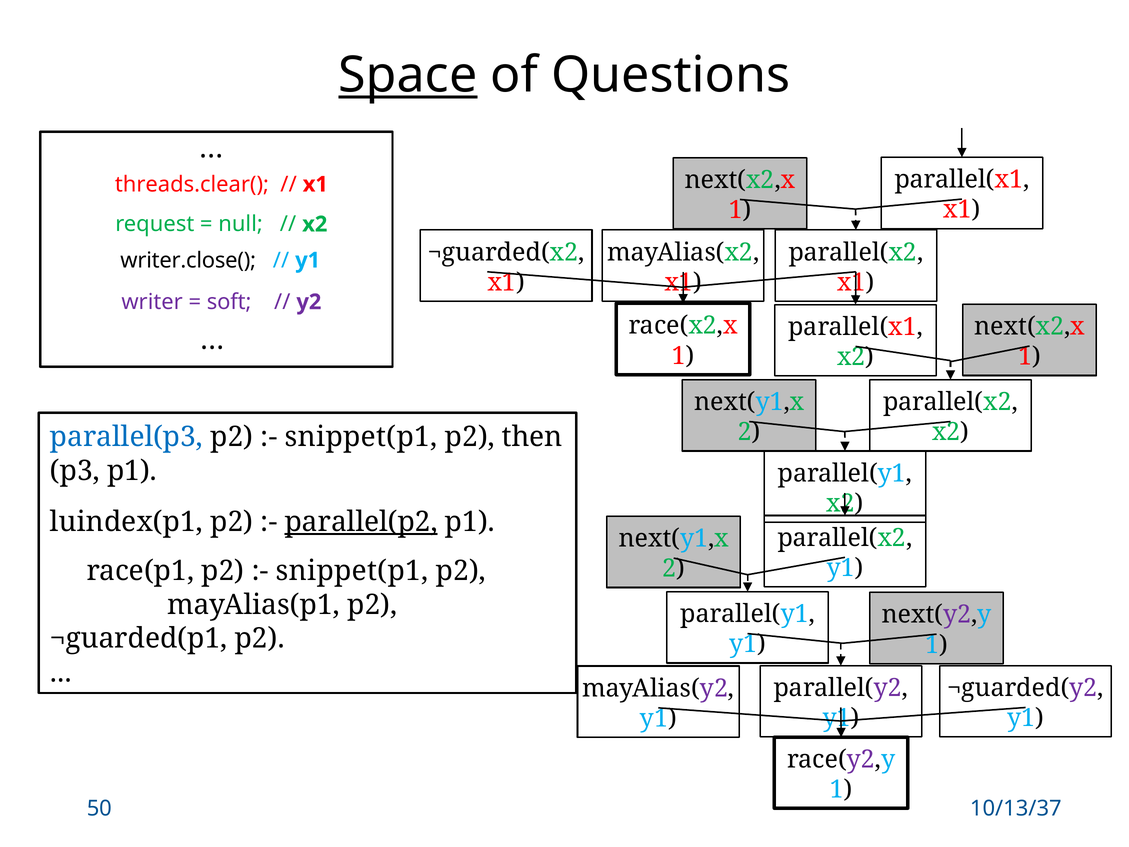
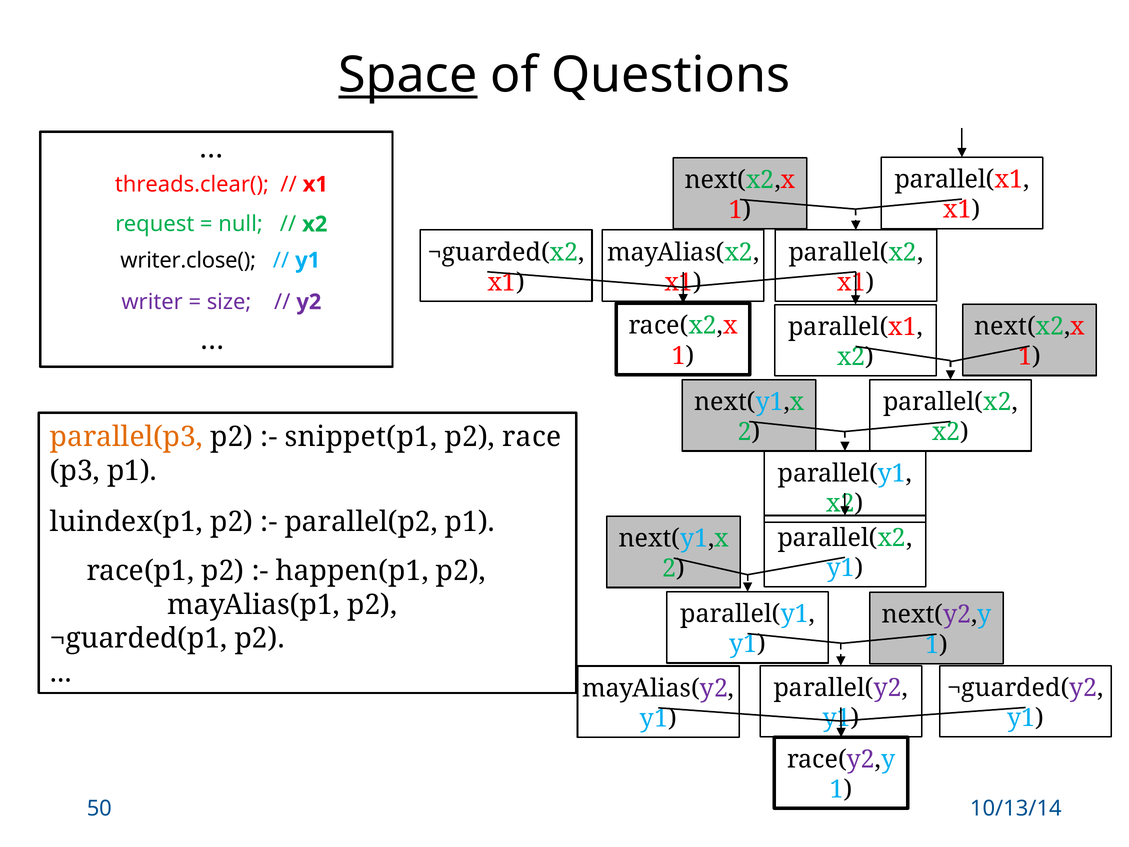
soft: soft -> size (229, 302)
parallel(p3 colour: blue -> orange (127, 437)
then: then -> race (532, 437)
parallel(p2 underline: present -> none (361, 522)
snippet(p1: snippet(p1 -> happen(p1 (352, 571)
10/13/37: 10/13/37 -> 10/13/14 (1016, 808)
